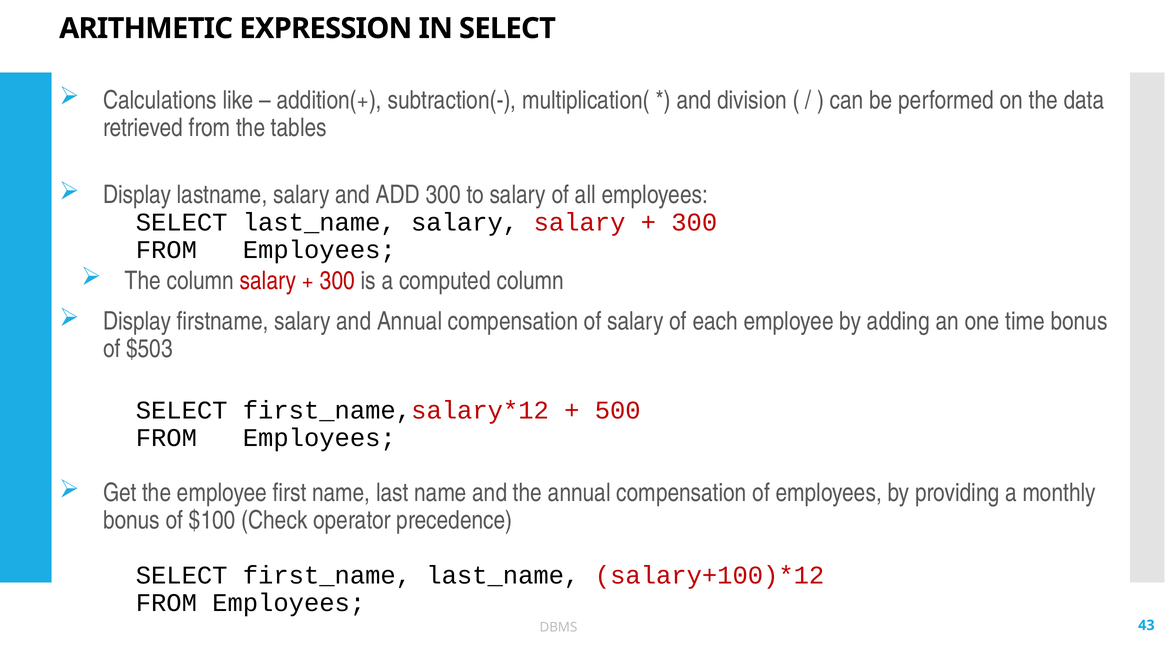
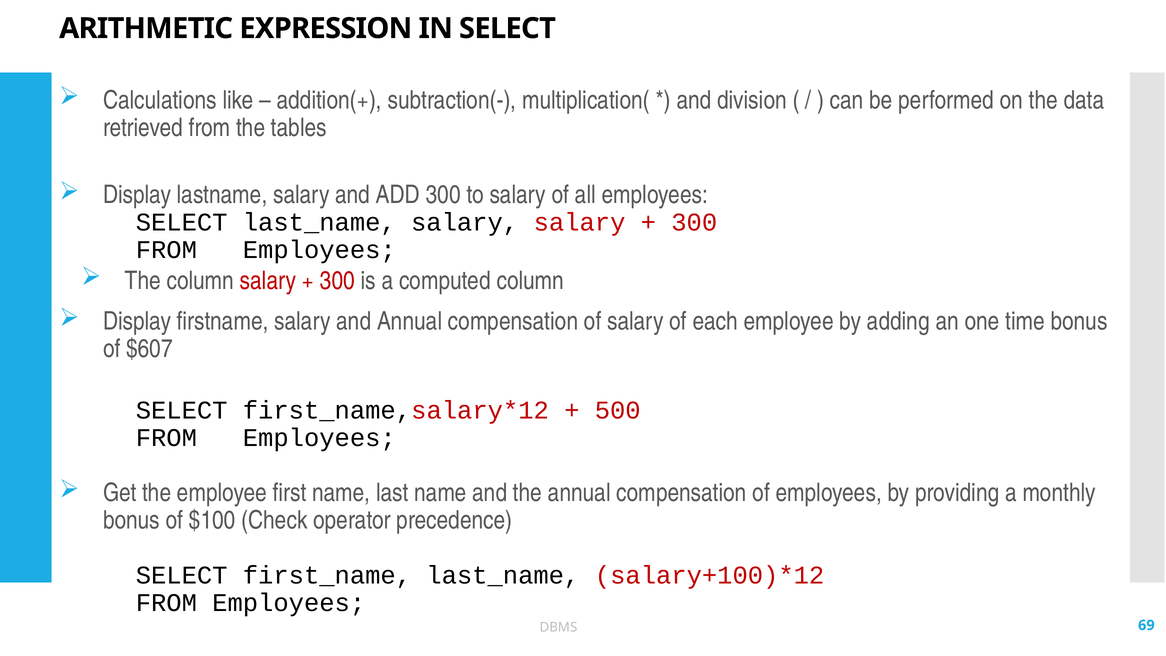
$503: $503 -> $607 (149, 349)
43: 43 -> 69 (1146, 625)
